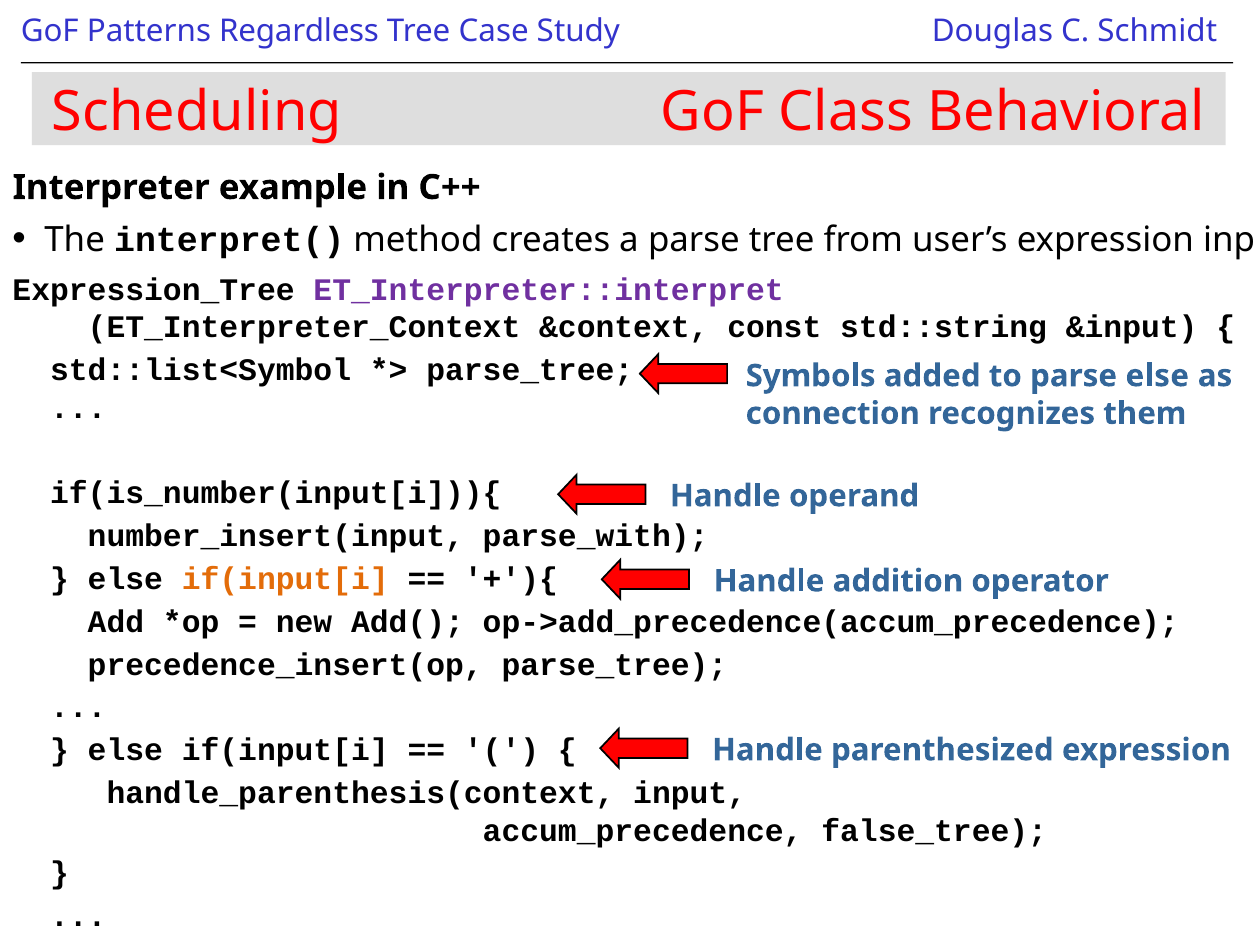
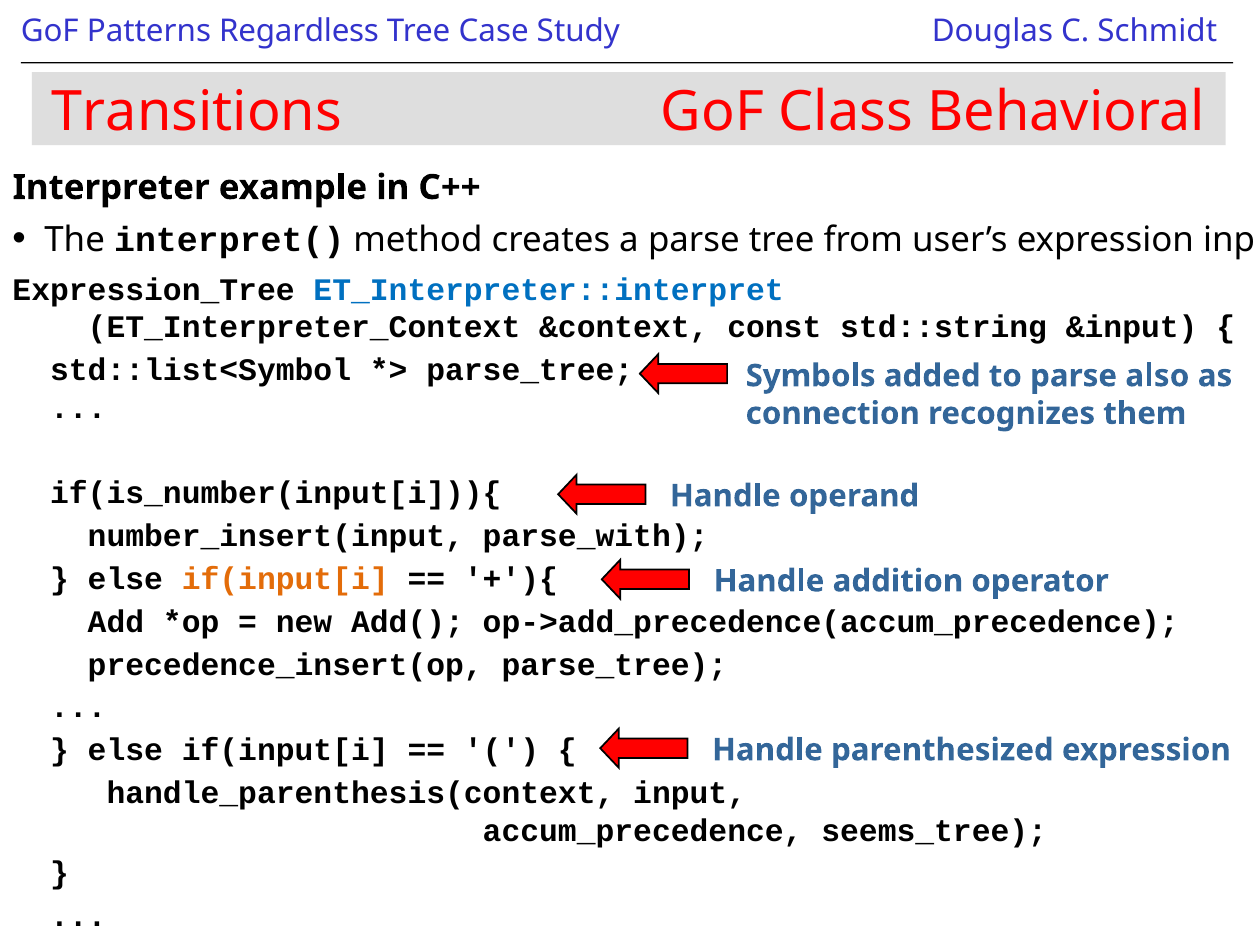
Scheduling: Scheduling -> Transitions (197, 113)
ET_Interpreter::interpret colour: purple -> blue (549, 290)
parse else: else -> also (1157, 376)
false_tree: false_tree -> seems_tree (934, 831)
